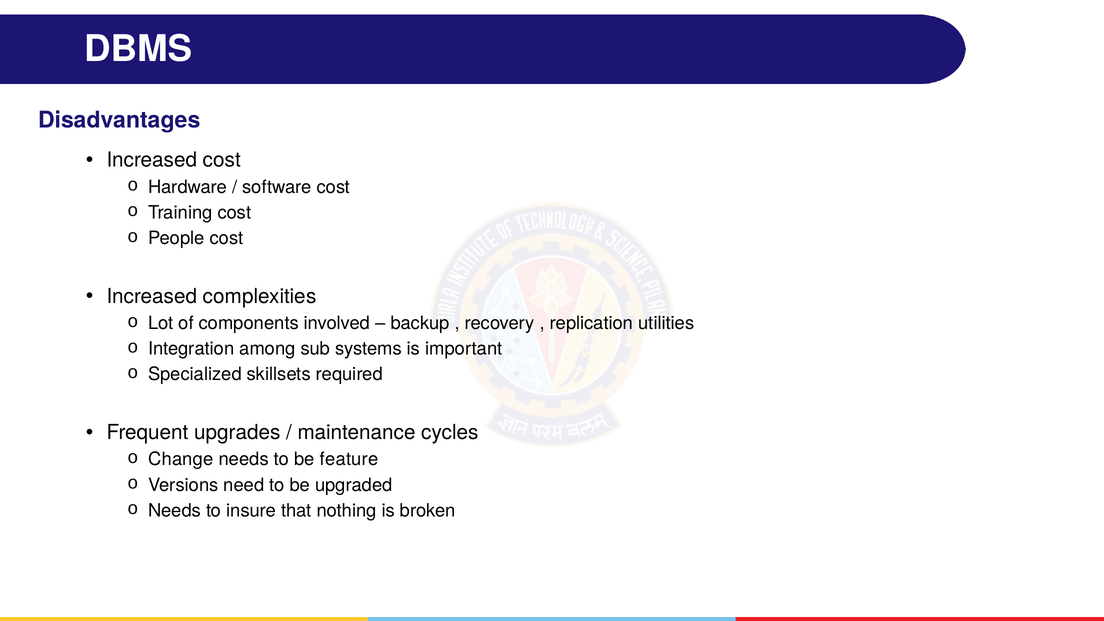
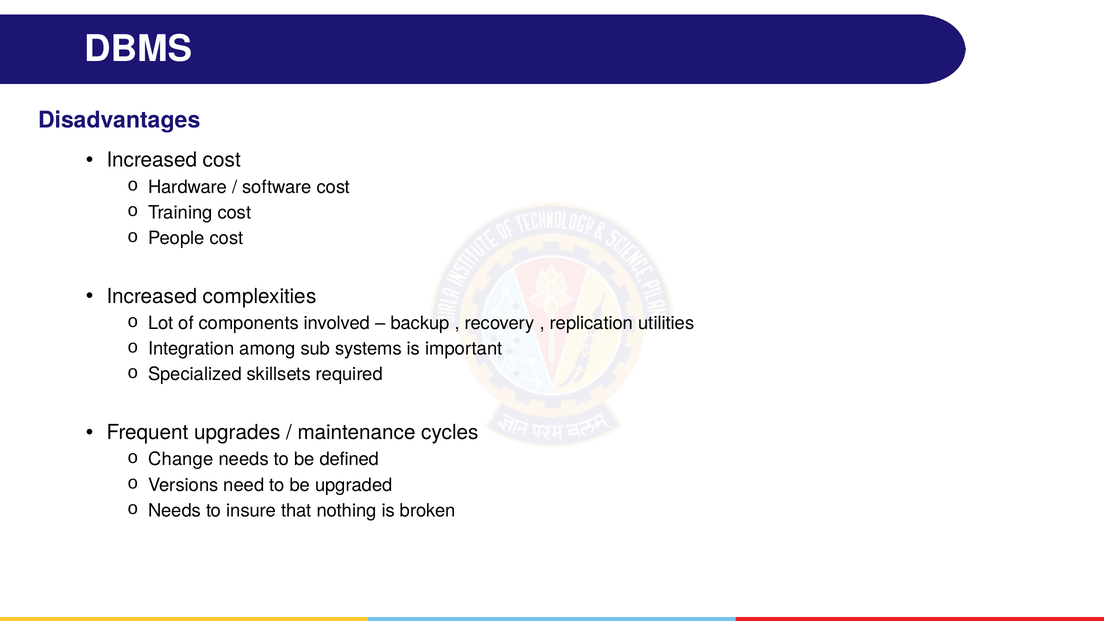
feature: feature -> defined (349, 459)
